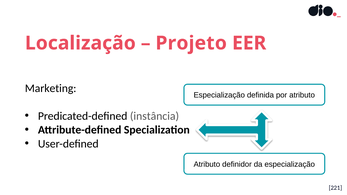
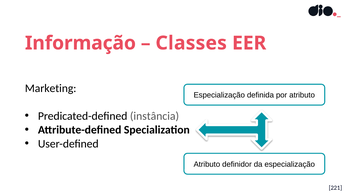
Localização: Localização -> Informação (80, 43)
Projeto: Projeto -> Classes (191, 43)
